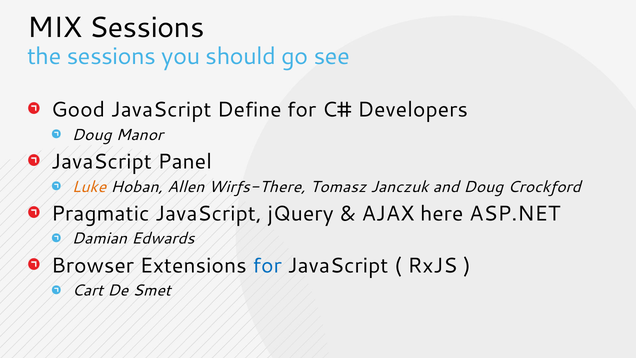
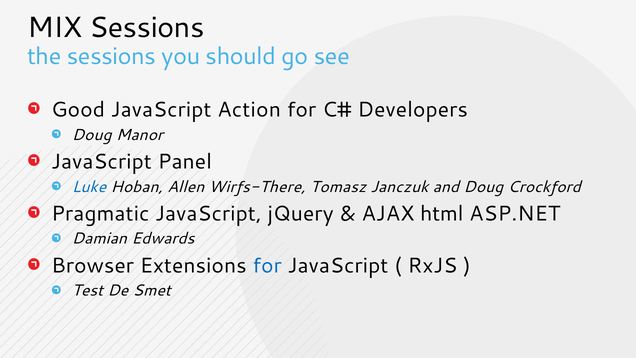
Define: Define -> Action (249, 110)
Luke colour: orange -> blue (89, 187)
here: here -> html (442, 214)
Cart: Cart -> Test (87, 291)
